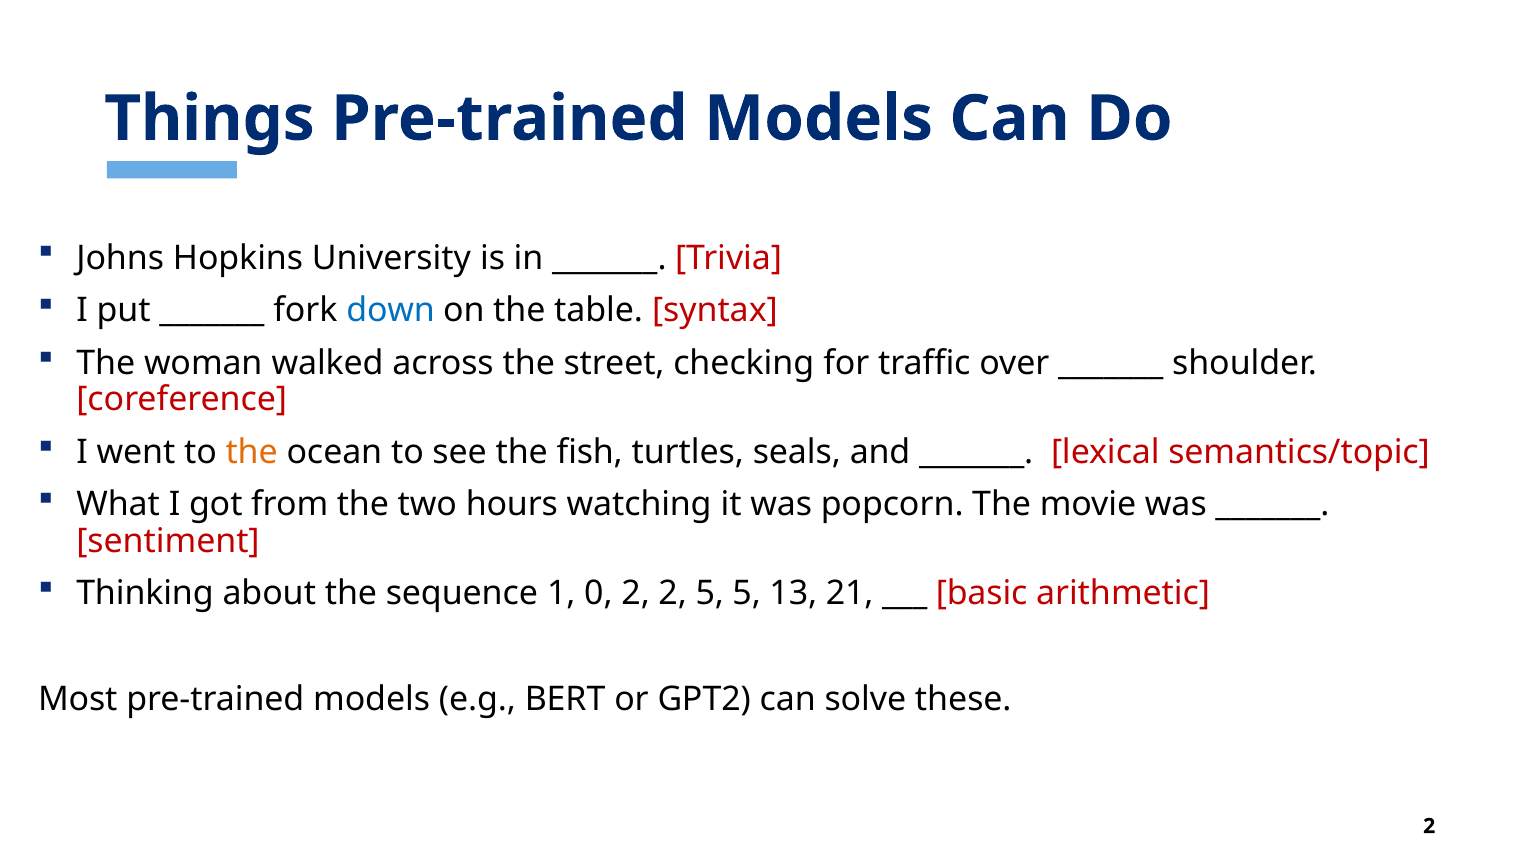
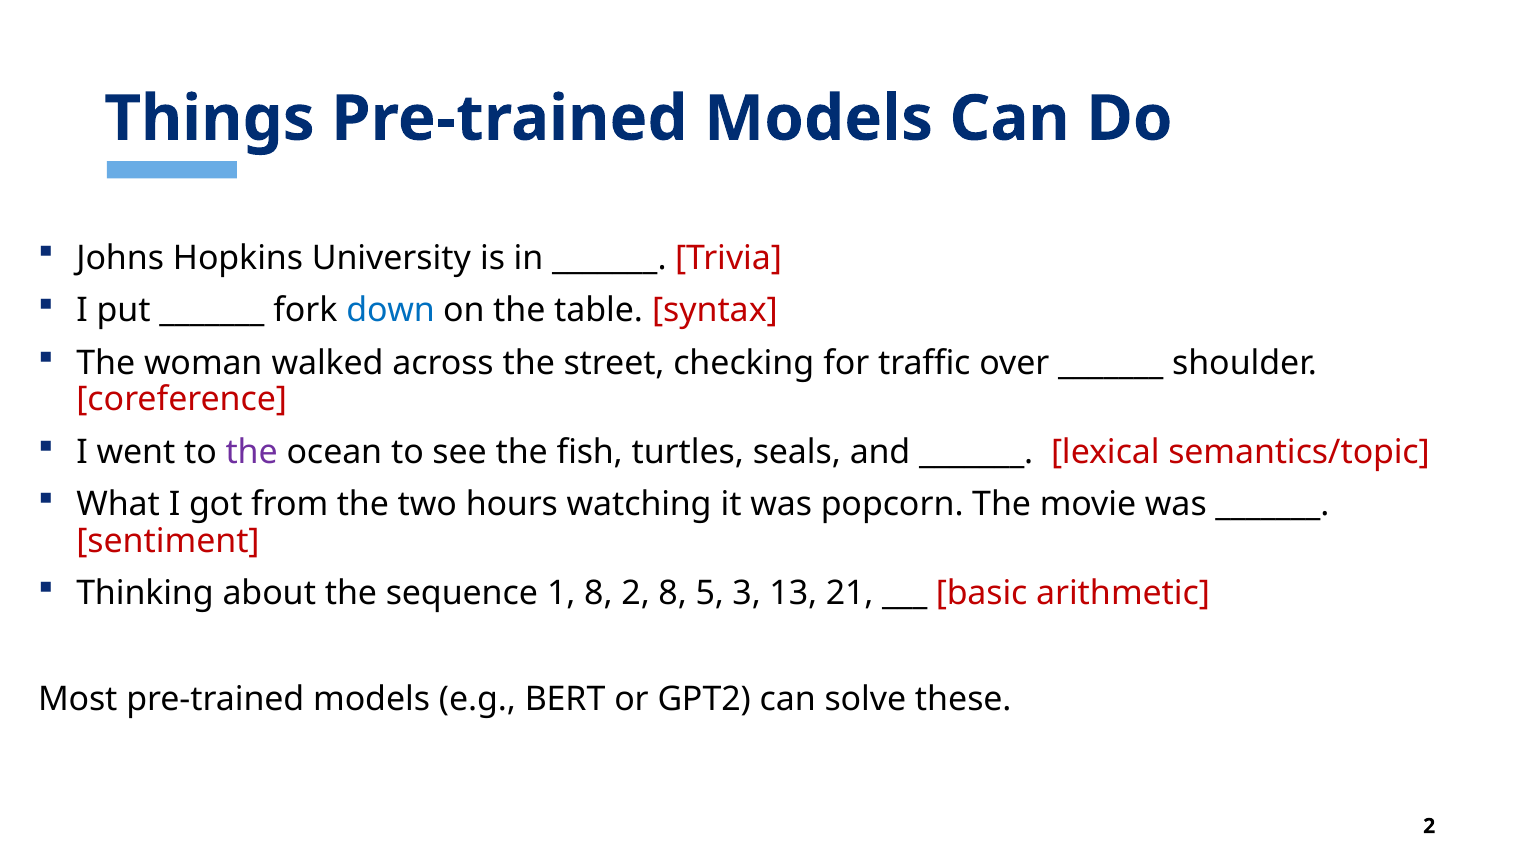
the colour: orange -> purple (252, 452)
1 0: 0 -> 8 (598, 594)
2 2: 2 -> 8 (673, 594)
5 5: 5 -> 3 (747, 594)
